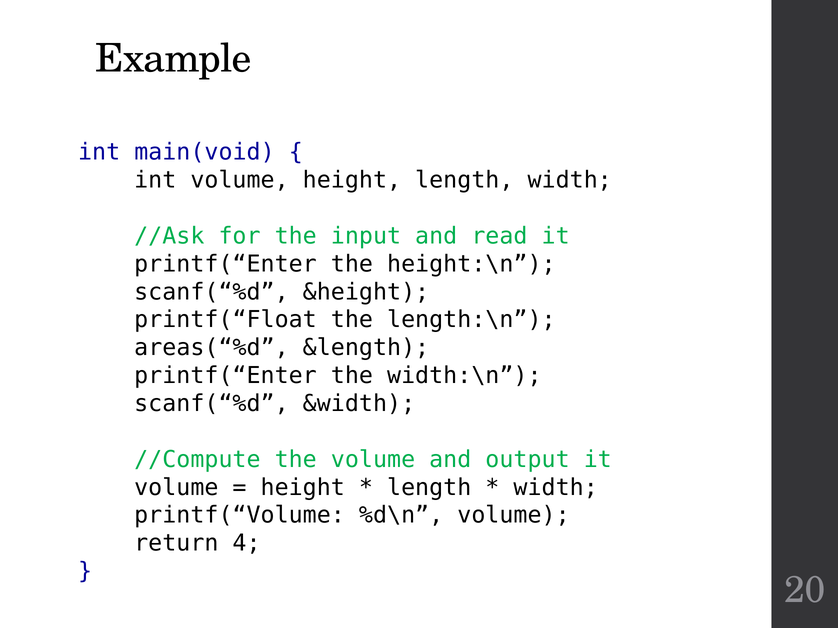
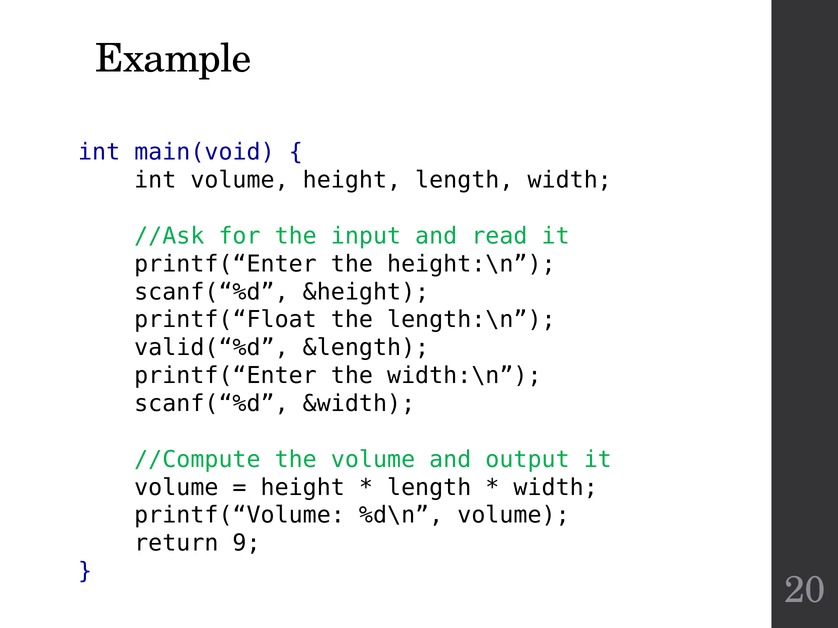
areas(“%d: areas(“%d -> valid(“%d (211, 348)
4: 4 -> 9 (247, 544)
